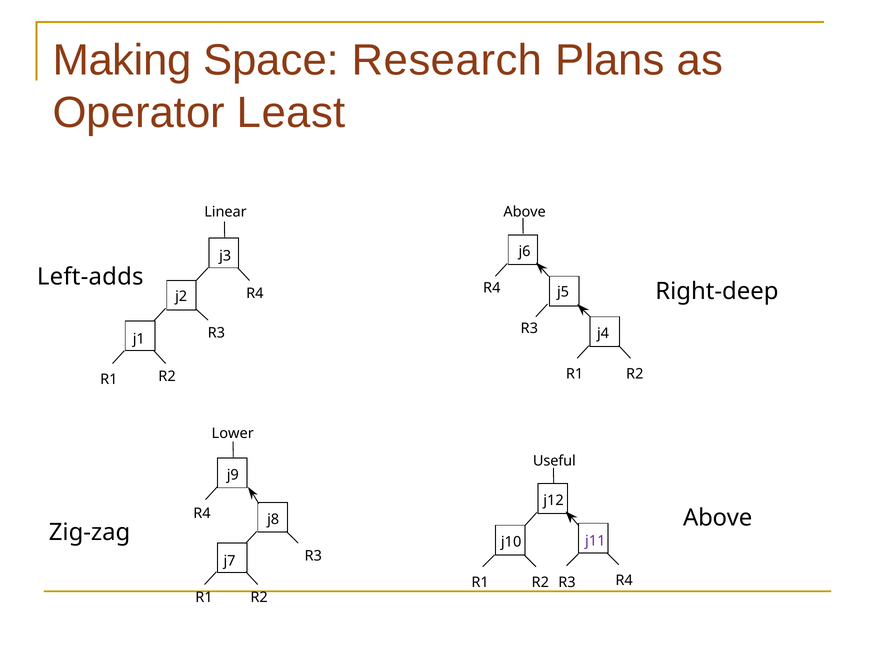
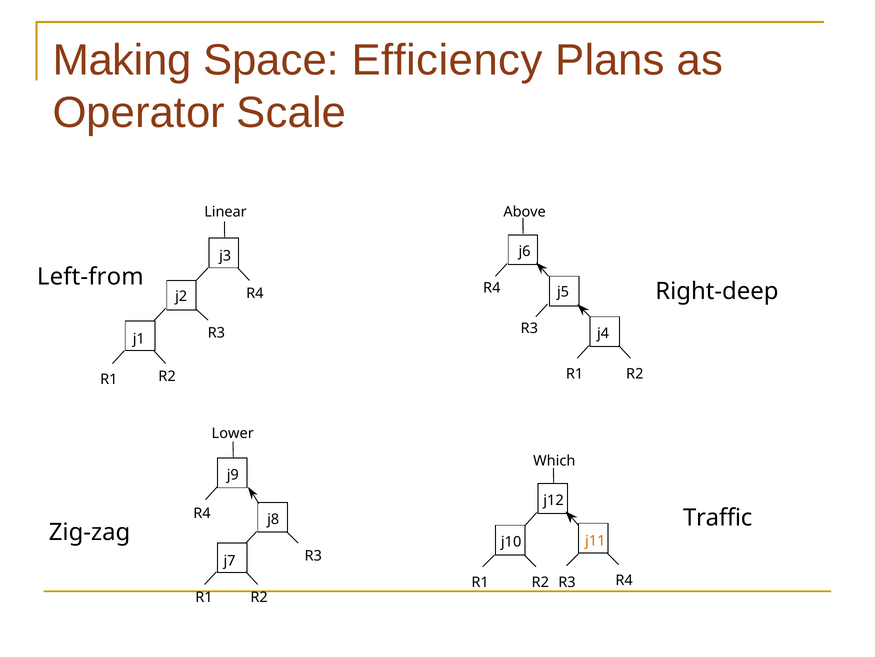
Research: Research -> Efficiency (447, 60)
Least: Least -> Scale (291, 113)
Left-adds: Left-adds -> Left-from (90, 277)
Useful: Useful -> Which (554, 460)
Above: Above -> Traffic (718, 517)
j11 colour: purple -> orange (595, 540)
